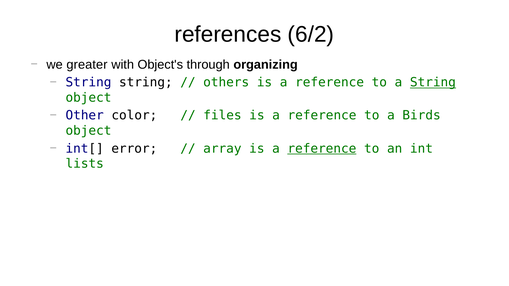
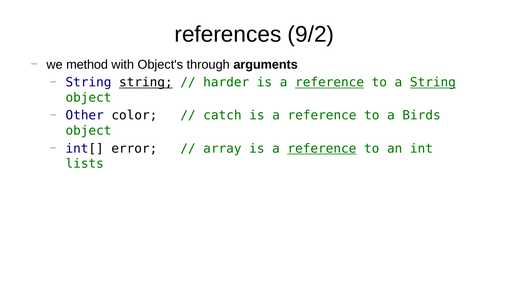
6/2: 6/2 -> 9/2 (311, 34)
greater: greater -> method (87, 65)
organizing: organizing -> arguments (266, 65)
string underline: none -> present (146, 83)
others: others -> harder (226, 83)
reference underline: none -> present (330, 83)
files: files -> catch (222, 116)
